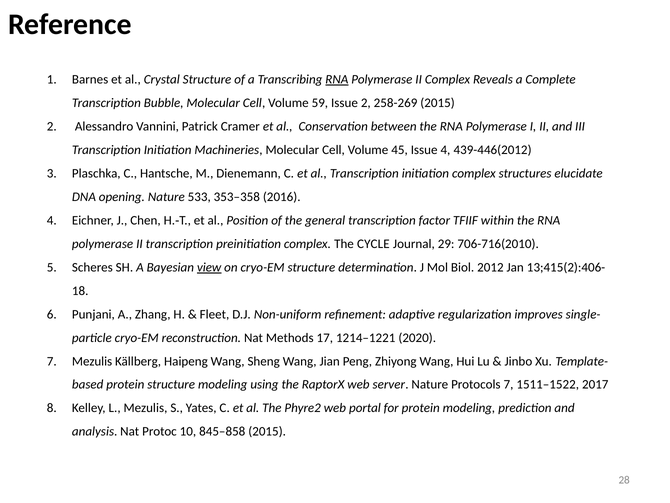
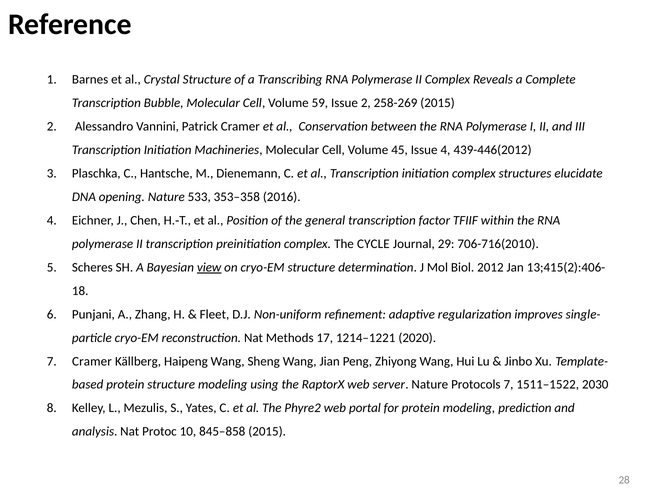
RNA underline: present -> none (337, 79)
7 Mezulis: Mezulis -> Cramer (92, 361)
2017: 2017 -> 2030 (595, 384)
